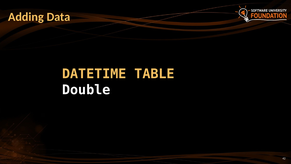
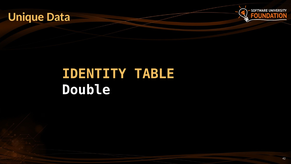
Adding: Adding -> Unique (26, 17)
DATETIME: DATETIME -> IDENTITY (94, 74)
